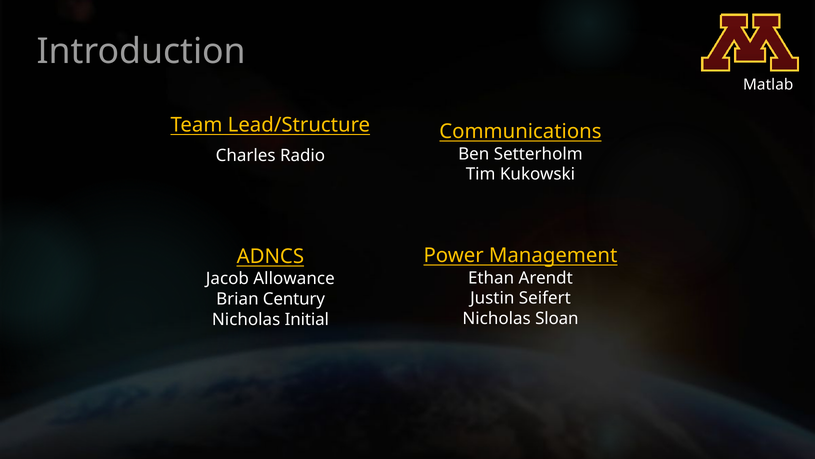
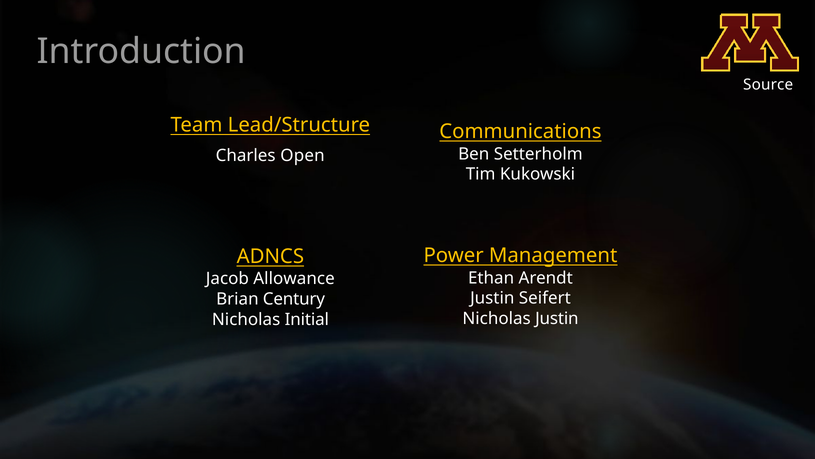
Matlab: Matlab -> Source (768, 84)
Radio: Radio -> Open (302, 156)
Nicholas Sloan: Sloan -> Justin (557, 318)
